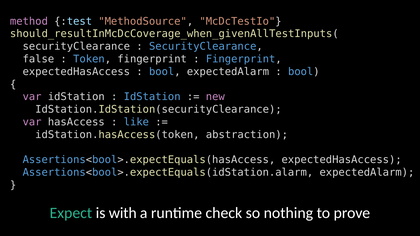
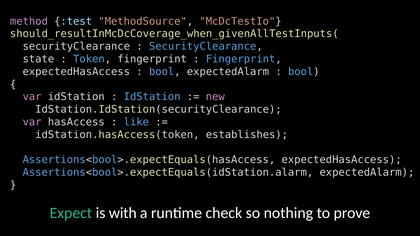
false: false -> state (38, 59)
abstraction: abstraction -> establishes (247, 135)
